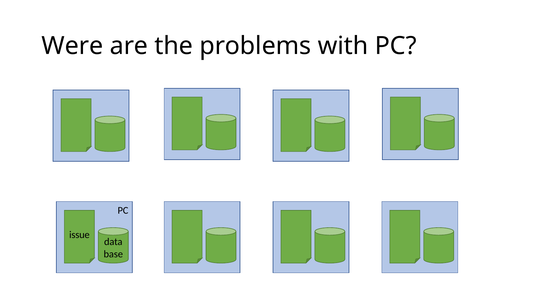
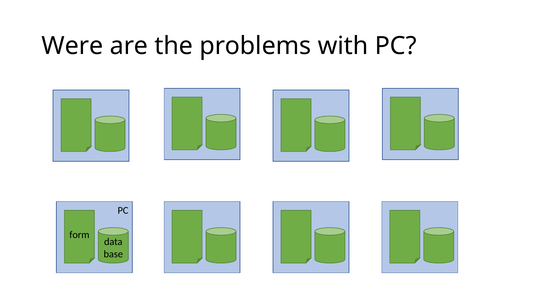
issue: issue -> form (79, 235)
